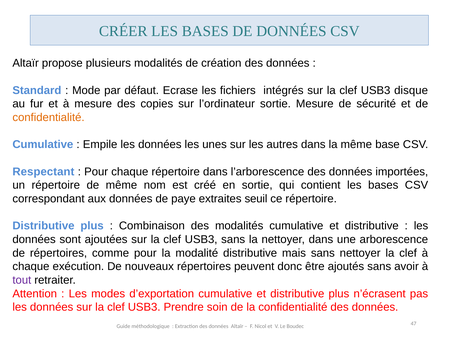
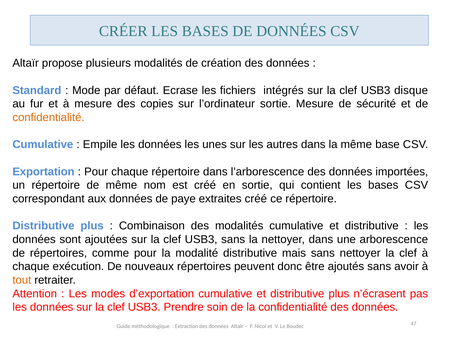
Respectant: Respectant -> Exportation (43, 172)
extraites seuil: seuil -> créé (256, 199)
tout colour: purple -> orange (22, 280)
